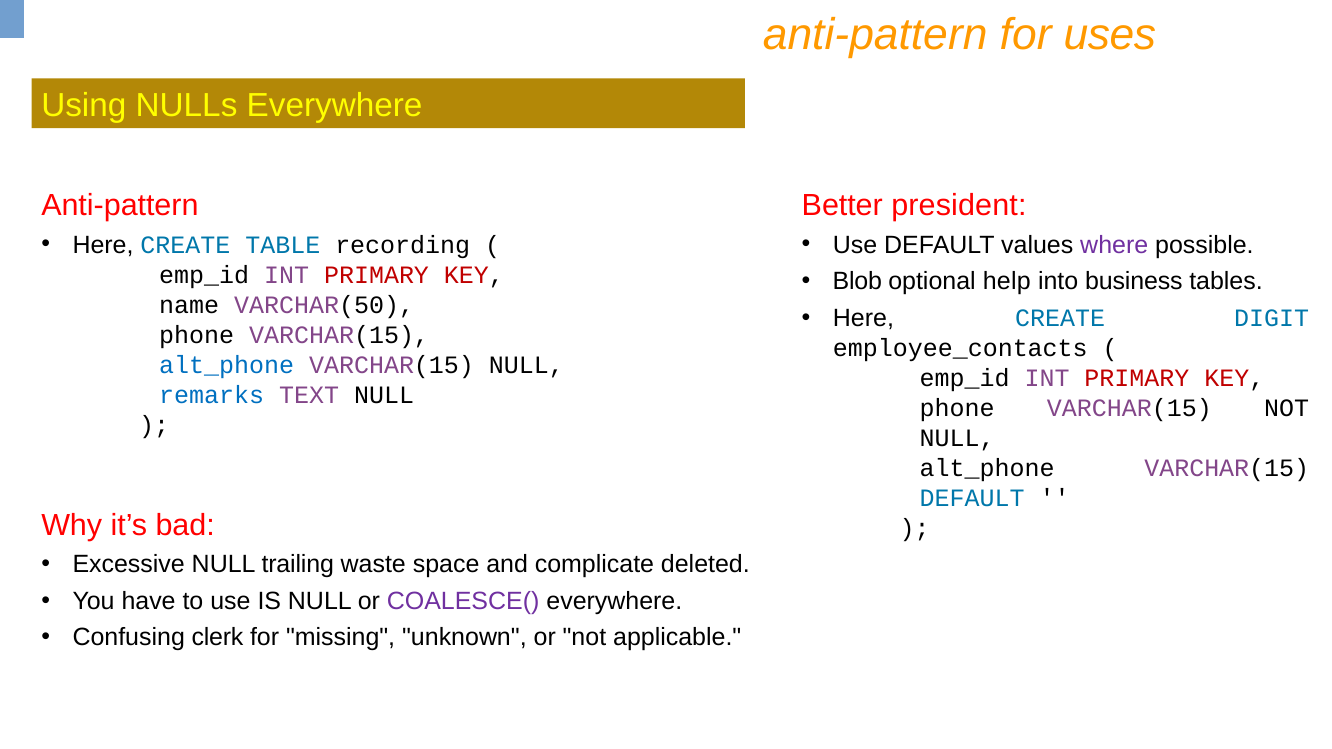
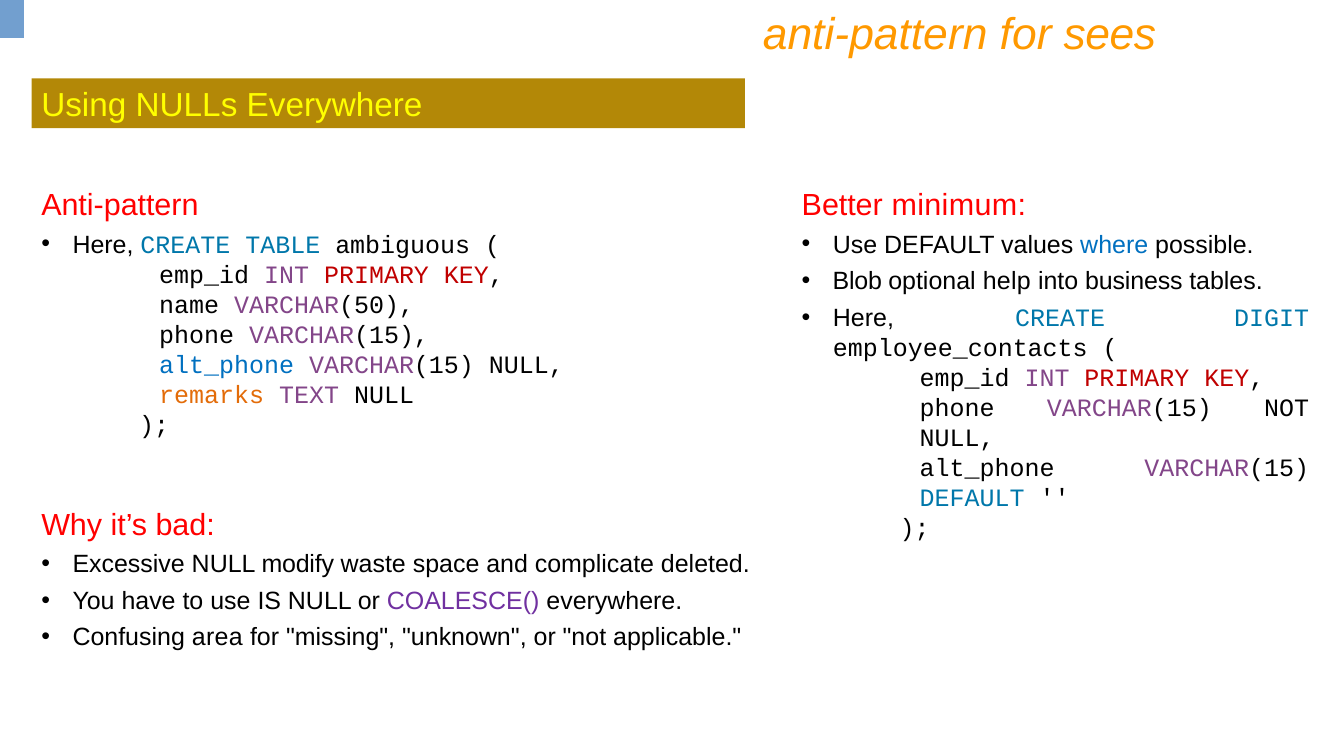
uses: uses -> sees (1110, 35)
president: president -> minimum (959, 206)
recording: recording -> ambiguous (403, 245)
where colour: purple -> blue (1114, 245)
remarks colour: blue -> orange (212, 395)
trailing: trailing -> modify (298, 565)
clerk: clerk -> area (217, 638)
